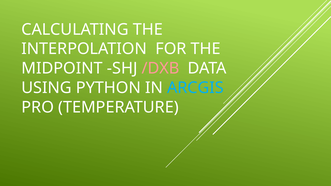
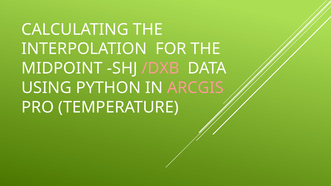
ARCGIS colour: light blue -> pink (195, 88)
